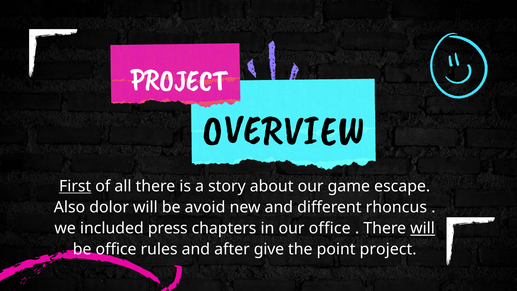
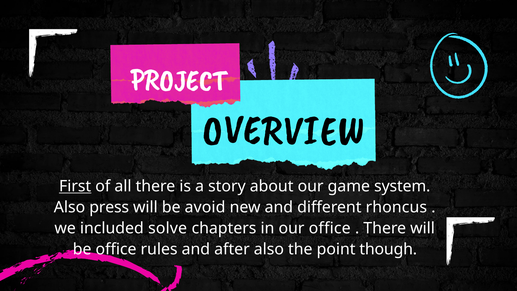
escape: escape -> system (402, 186)
dolor: dolor -> press (109, 207)
press: press -> solve (168, 228)
will underline: present -> none (423, 228)
after give: give -> also (269, 249)
point project: project -> though (388, 249)
